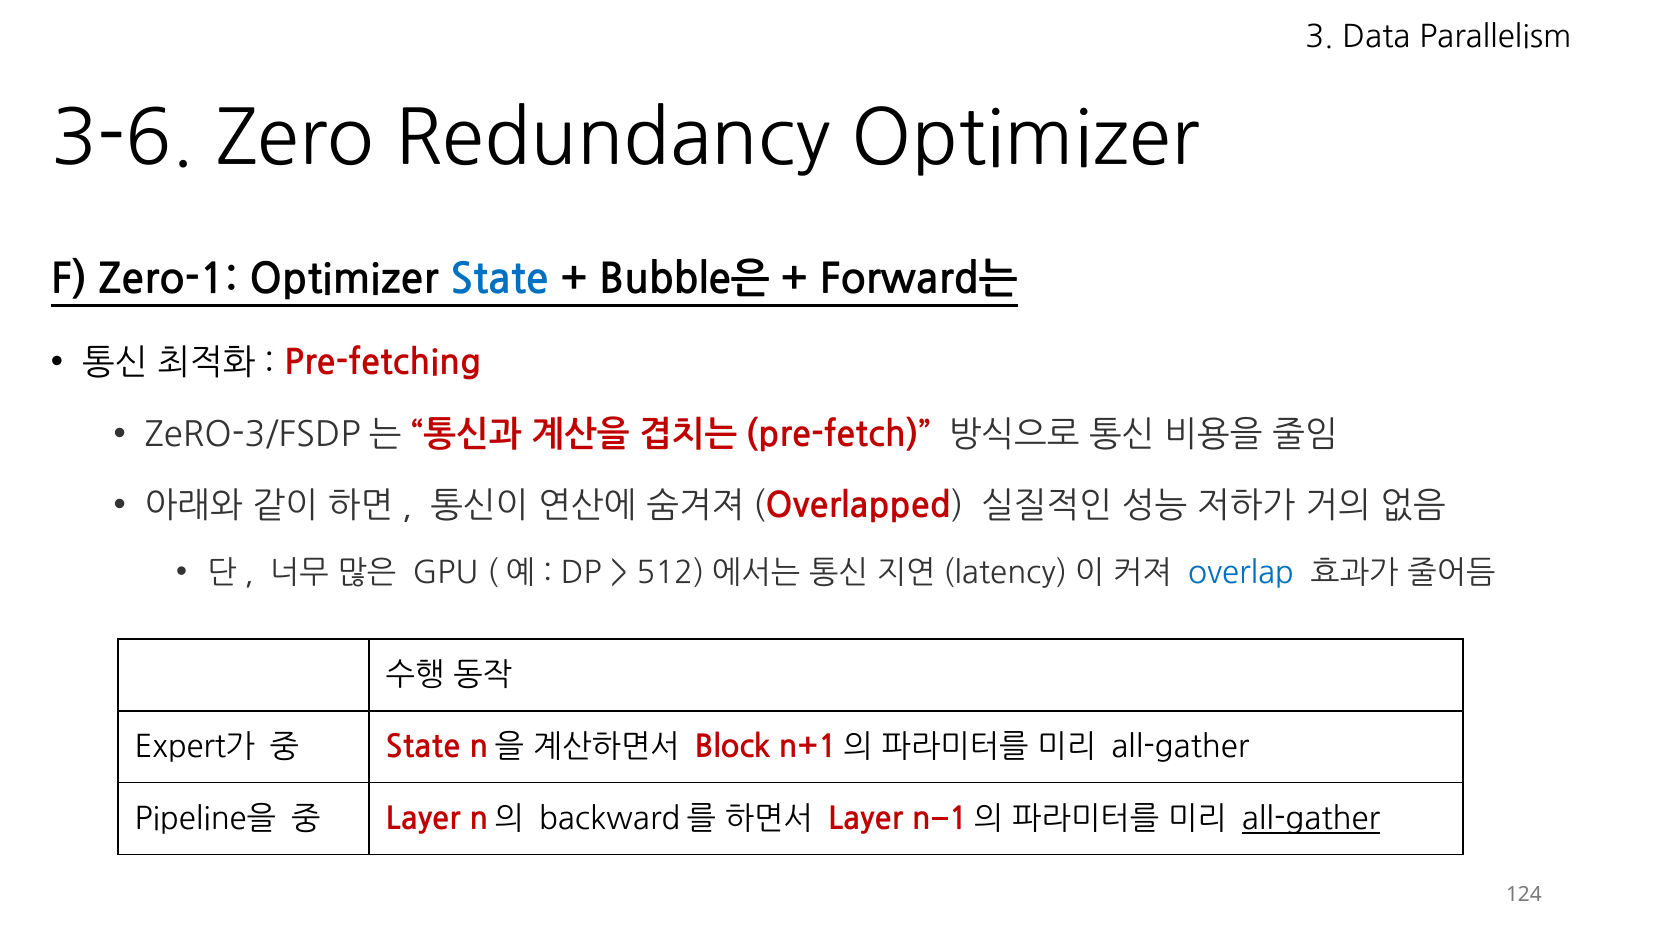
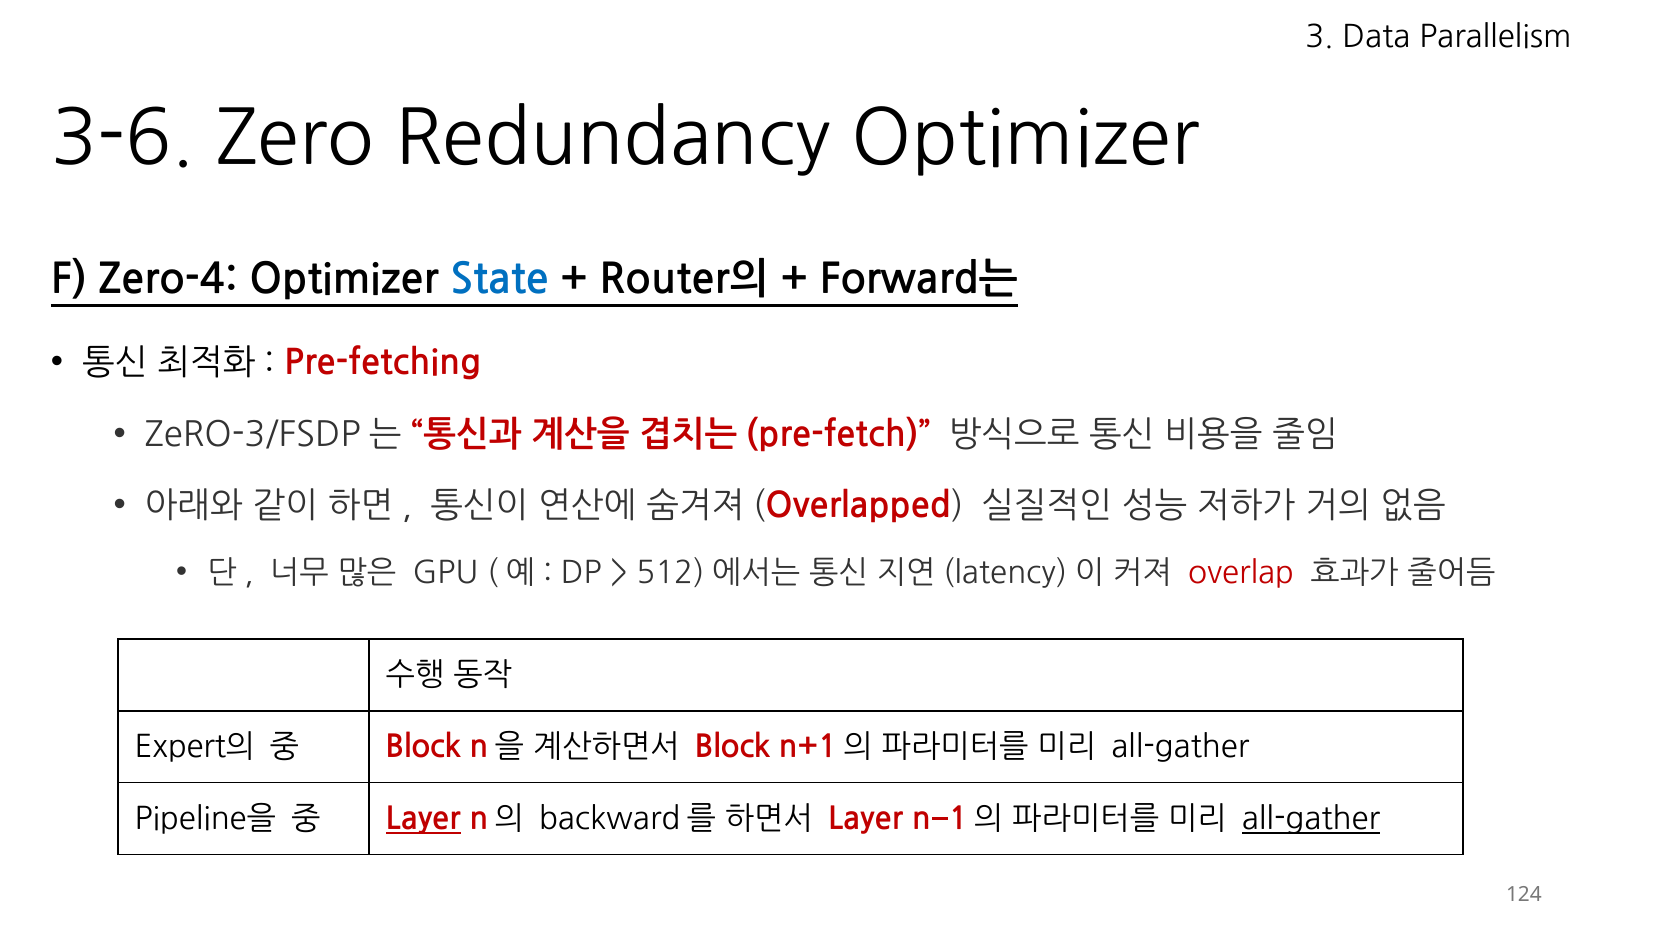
Zero-1: Zero-1 -> Zero-4 (168, 279)
Bubble은: Bubble은 -> Router의 (684, 279)
overlap colour: blue -> red (1241, 573)
Expert가: Expert가 -> Expert의 (195, 747)
State: State -> Block (423, 747)
Layer underline: none -> present (423, 819)
